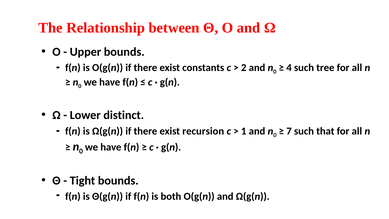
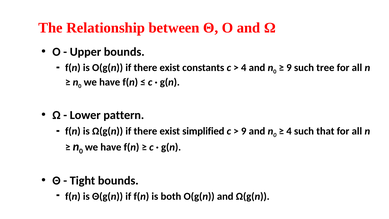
2: 2 -> 4 (244, 68)
4: 4 -> 9 (289, 68)
distinct: distinct -> pattern (124, 115)
recursion: recursion -> simplified (203, 131)
1: 1 -> 9 (244, 131)
7: 7 -> 4 (289, 131)
